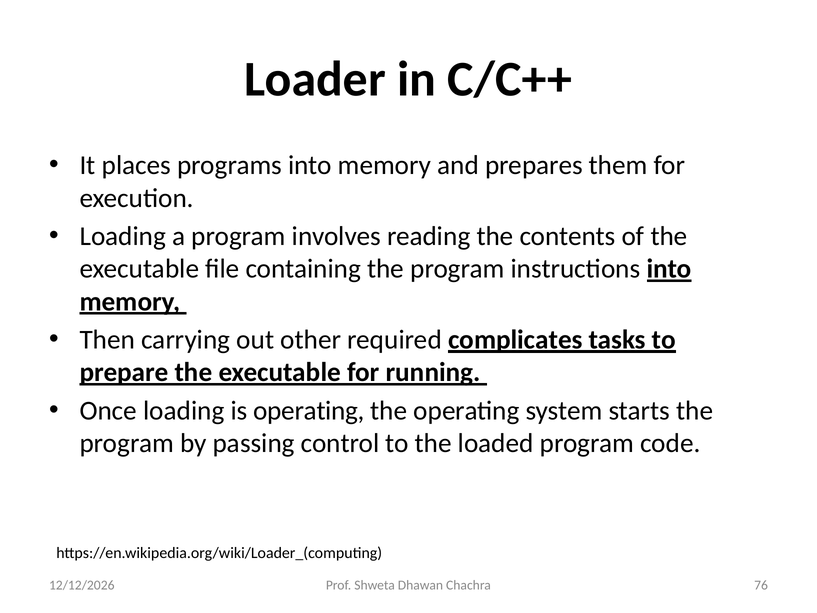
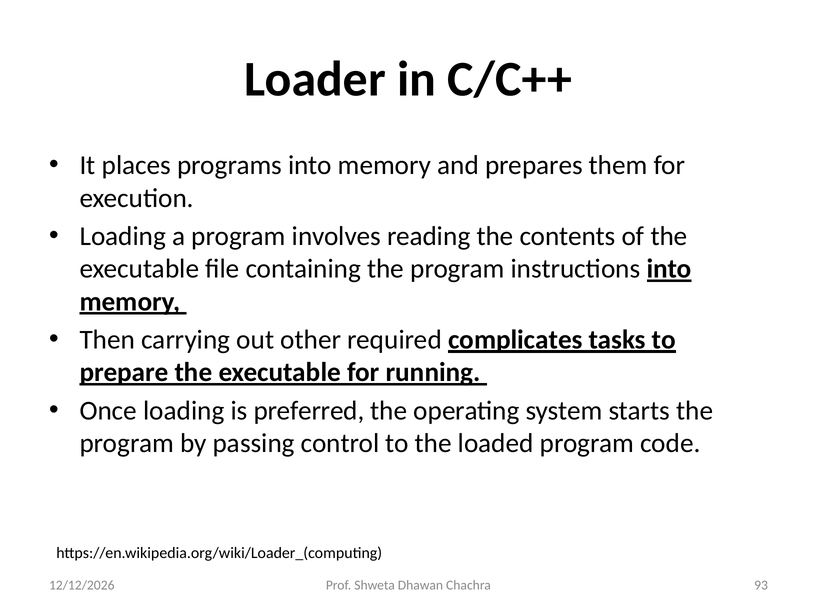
is operating: operating -> preferred (309, 410)
76: 76 -> 93 (761, 585)
